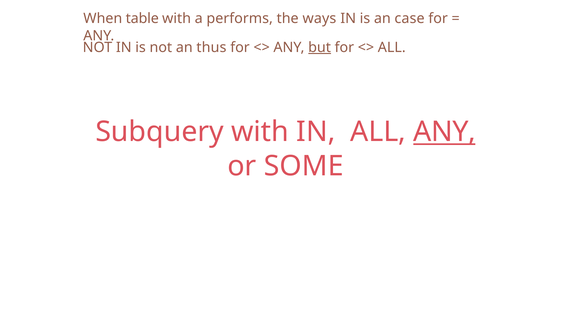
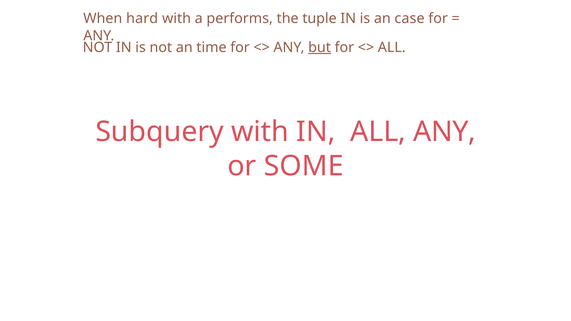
table: table -> hard (142, 19)
ways: ways -> tuple (320, 19)
thus: thus -> time (211, 47)
ANY underline: present -> none (445, 132)
